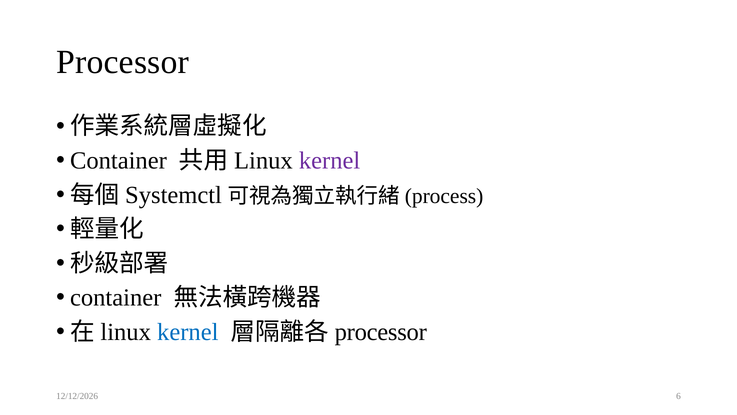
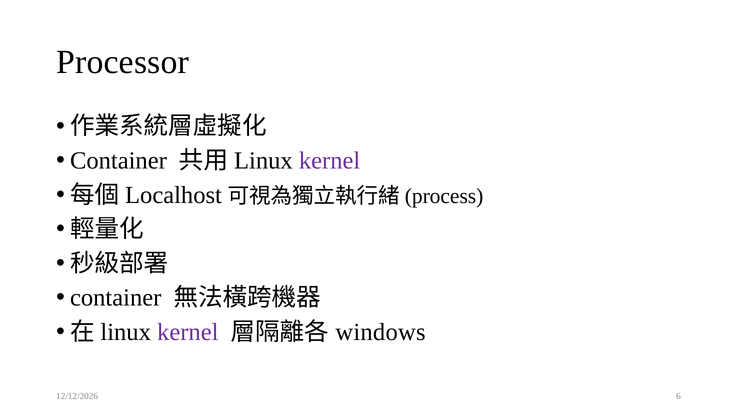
Systemctl: Systemctl -> Localhost (174, 195)
kernel colour: blue -> purple (188, 332)
processor: processor -> windows (381, 332)
